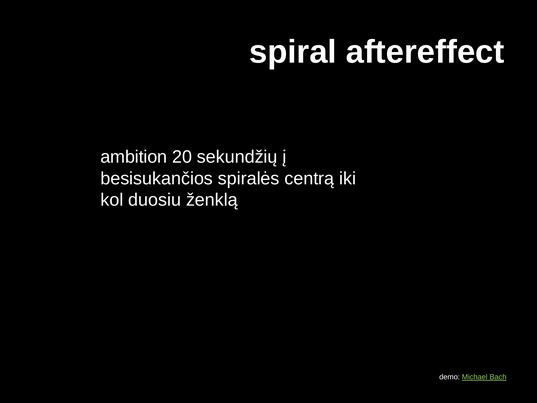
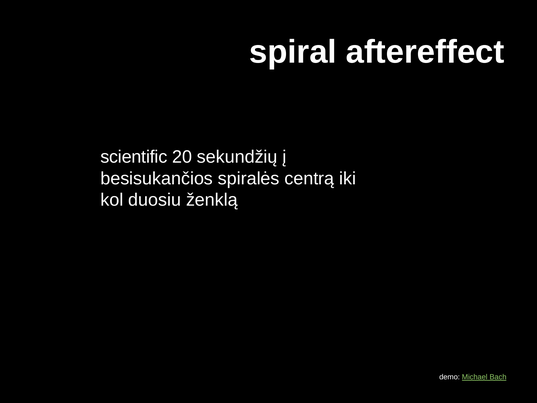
ambition: ambition -> scientific (134, 157)
